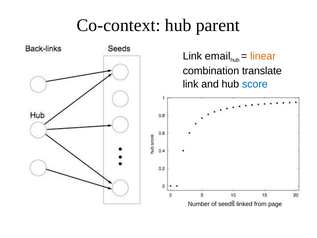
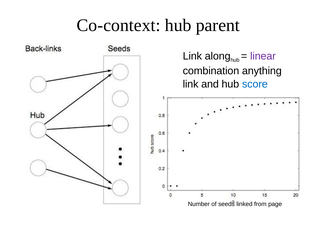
email: email -> along (218, 56)
linear colour: orange -> purple (263, 56)
translate: translate -> anything (262, 71)
